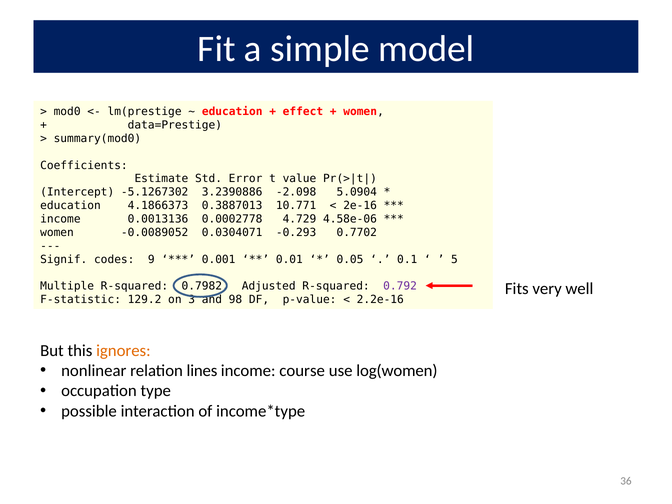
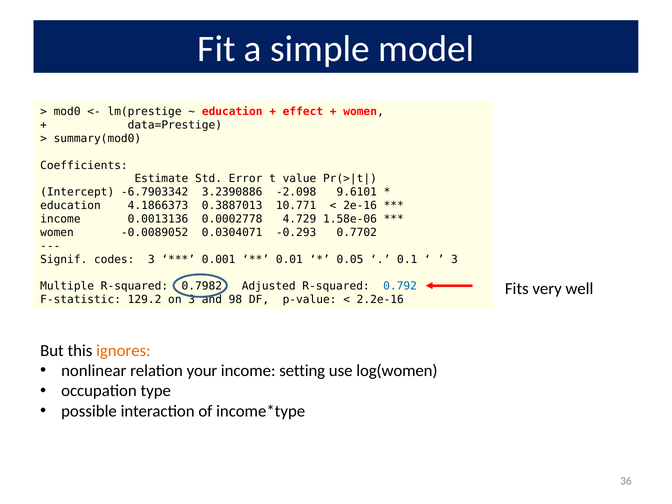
-5.1267302: -5.1267302 -> -6.7903342 (155, 192)
5.0904: 5.0904 -> 9.6101 (357, 192)
4.58e-06: 4.58e-06 -> 1.58e-06 (350, 219)
codes 9: 9 -> 3 (151, 259)
5: 5 -> 3 (454, 259)
0.792 colour: purple -> blue (400, 286)
lines: lines -> your (202, 371)
course: course -> setting (302, 371)
